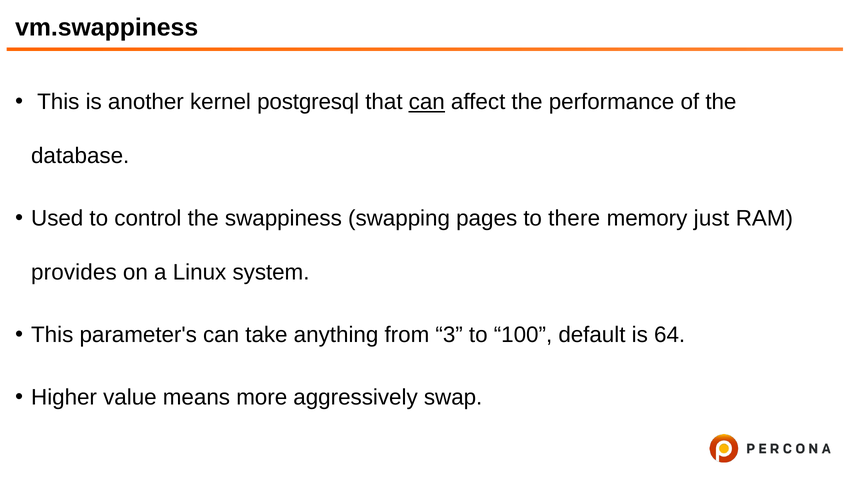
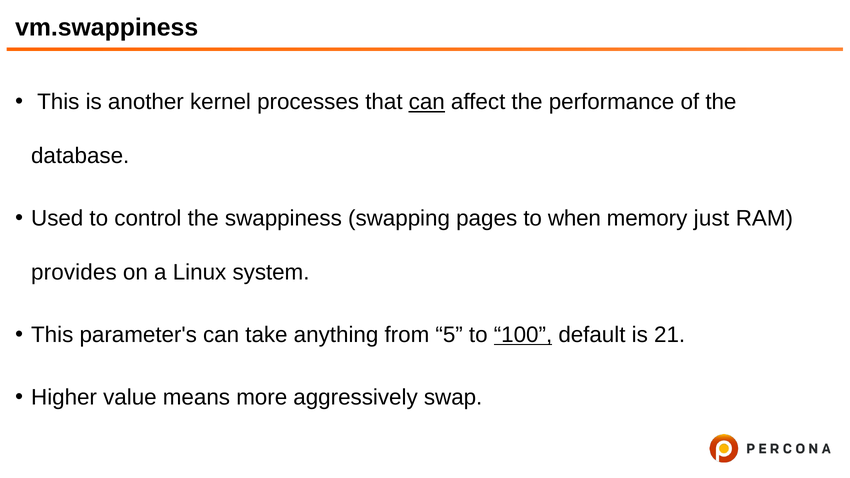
postgresql: postgresql -> processes (308, 102)
there: there -> when (574, 218)
3: 3 -> 5 (449, 335)
100 underline: none -> present (523, 335)
64: 64 -> 21 (670, 335)
